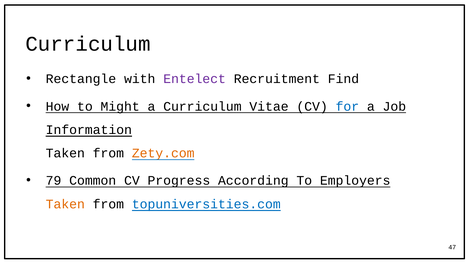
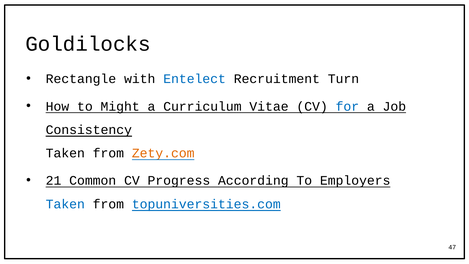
Curriculum: Curriculum -> Goldilocks (88, 44)
Entelect colour: purple -> blue (195, 79)
Find: Find -> Turn (343, 79)
Information: Information -> Consistency (89, 130)
79: 79 -> 21 (54, 181)
Taken colour: orange -> blue (65, 204)
